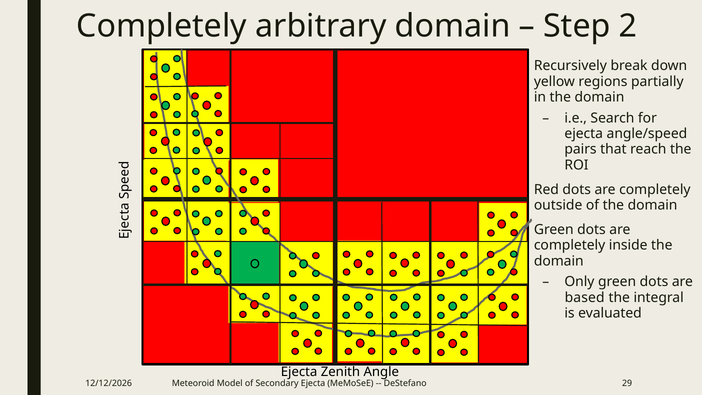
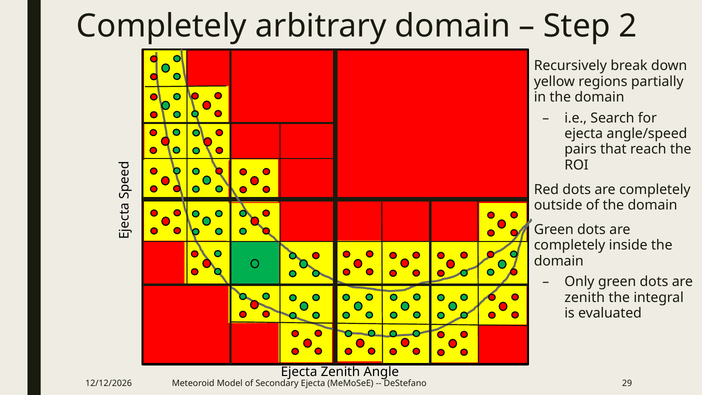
based: based -> zenith (585, 297)
